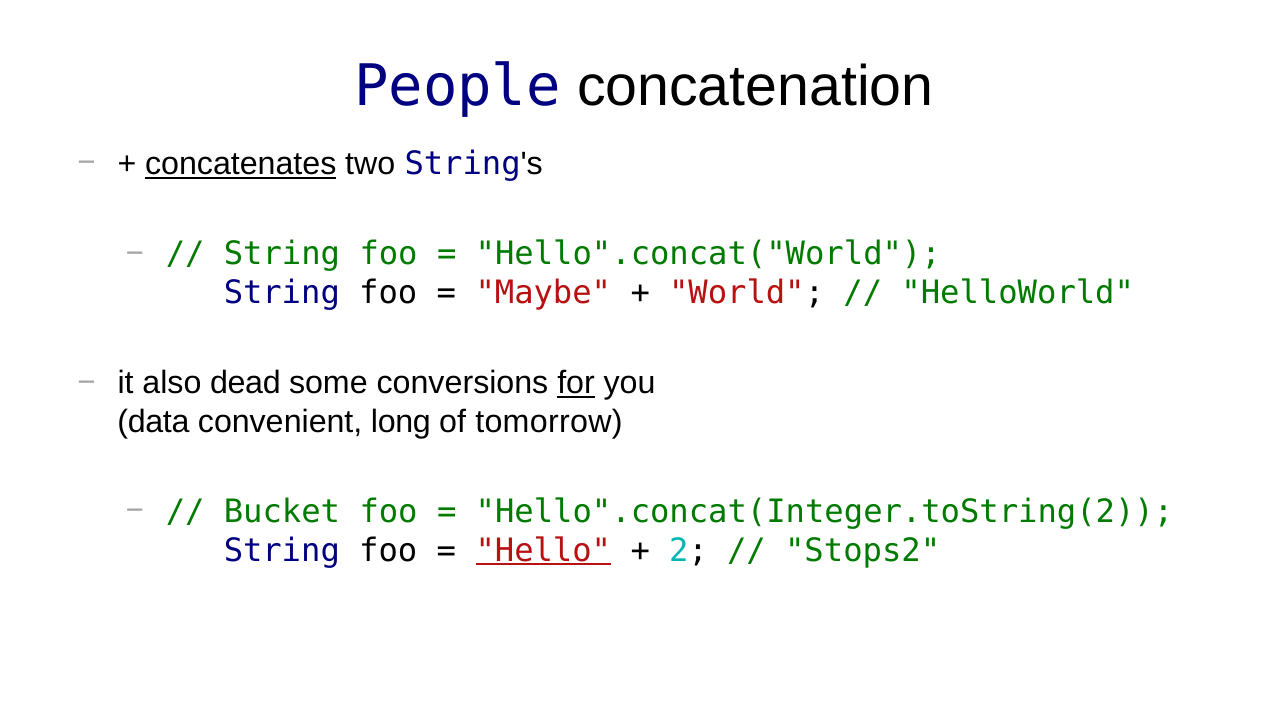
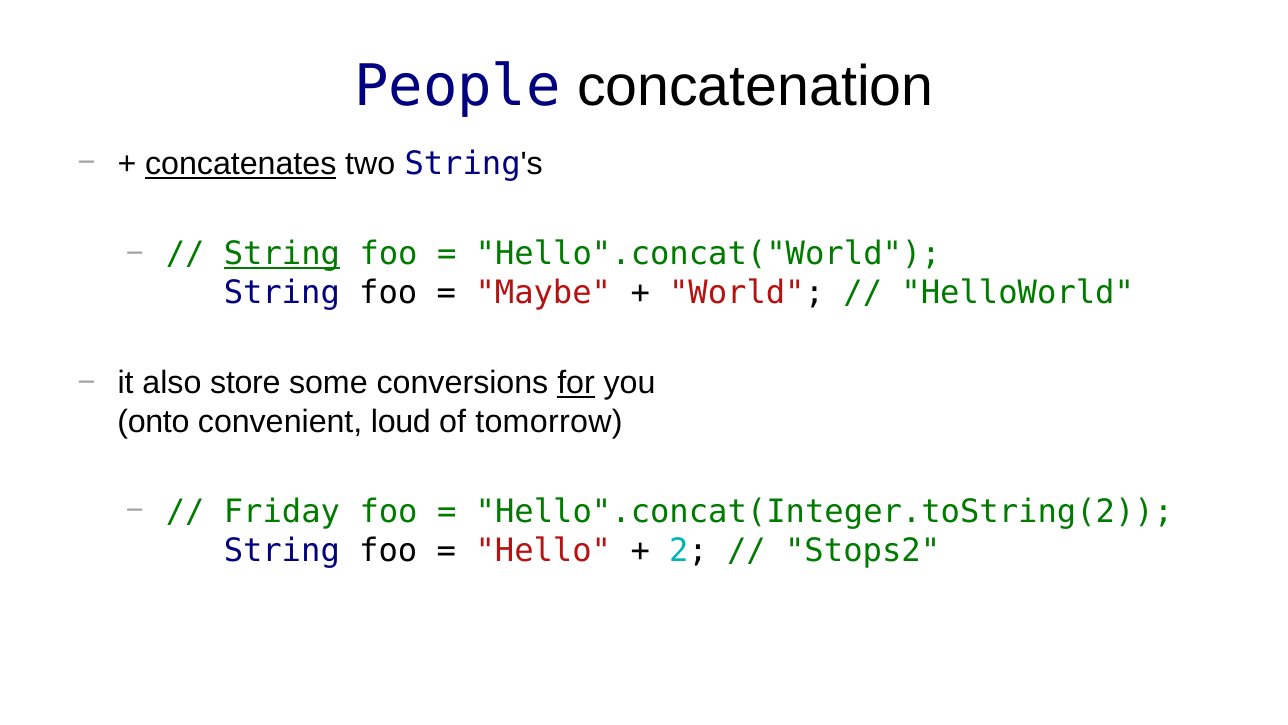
String underline: none -> present (282, 254)
dead: dead -> store (245, 383)
data: data -> onto (153, 421)
long: long -> loud (401, 421)
Bucket: Bucket -> Friday (282, 511)
Hello underline: present -> none (543, 550)
